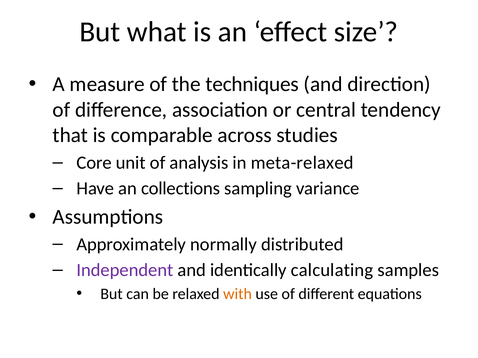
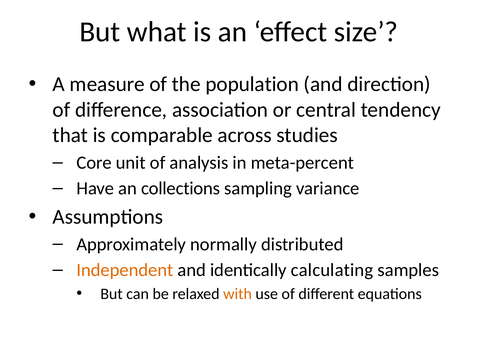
techniques: techniques -> population (252, 84)
meta-relaxed: meta-relaxed -> meta-percent (302, 163)
Independent colour: purple -> orange (125, 271)
